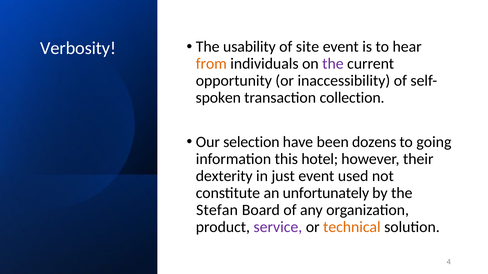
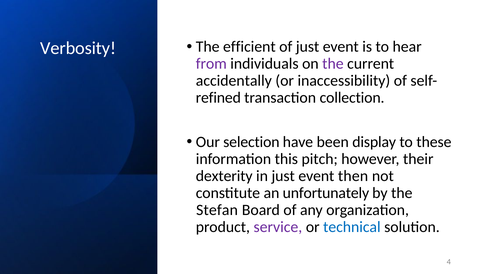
usability: usability -> efficient (249, 47)
of site: site -> just (308, 47)
from colour: orange -> purple (211, 64)
opportunity: opportunity -> accidentally (234, 81)
spoken: spoken -> refined (218, 98)
dozens: dozens -> display (374, 142)
going: going -> these (434, 142)
hotel: hotel -> pitch (320, 159)
used: used -> then (353, 176)
technical colour: orange -> blue (352, 227)
